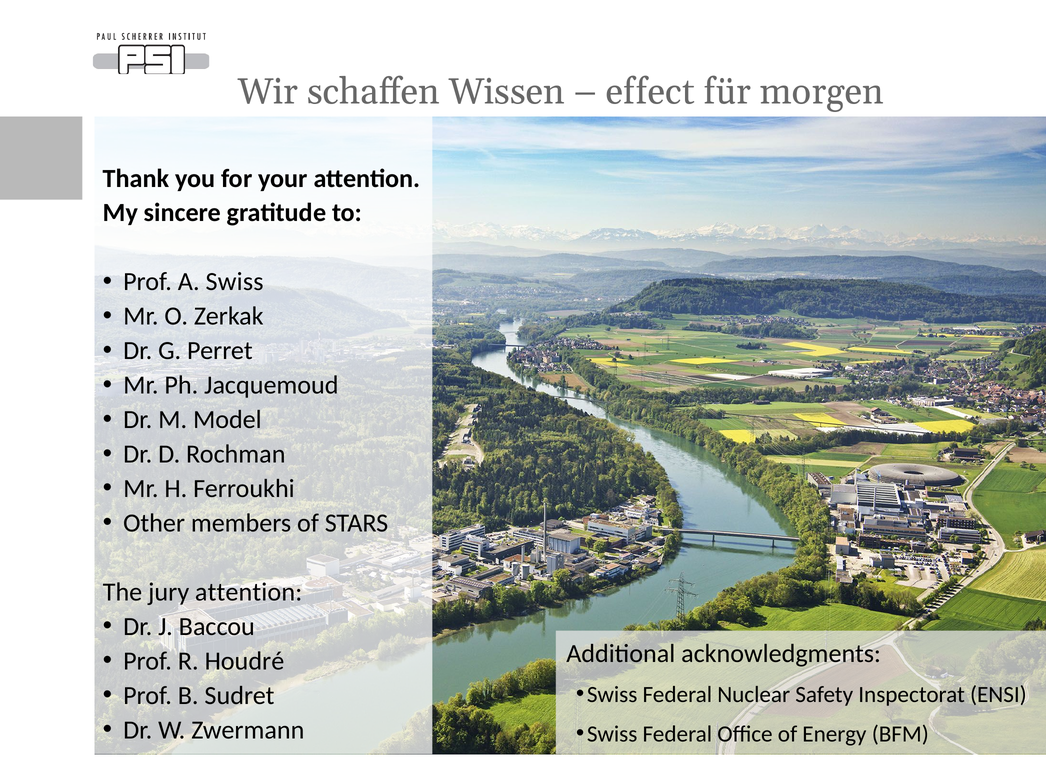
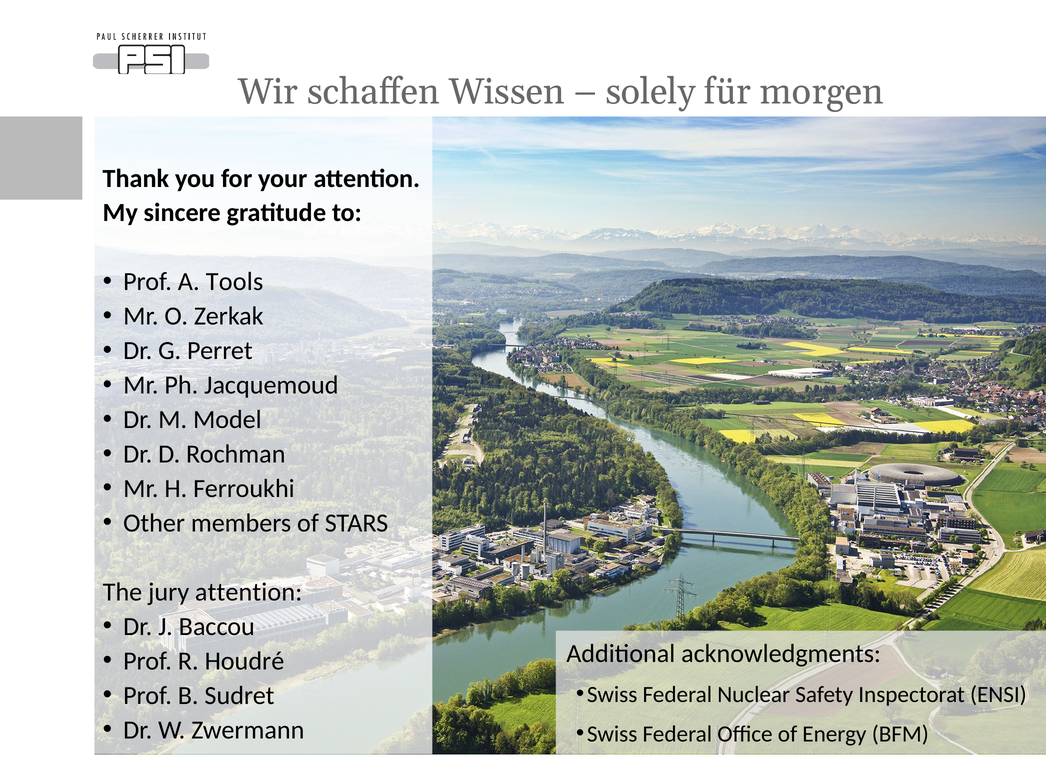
effect: effect -> solely (651, 92)
A Swiss: Swiss -> Tools (235, 282)
